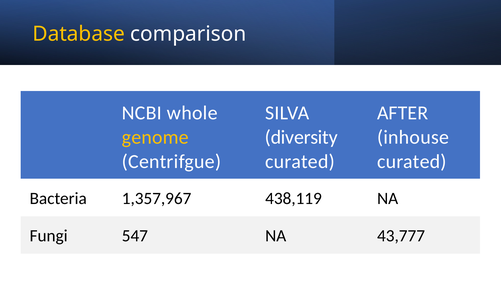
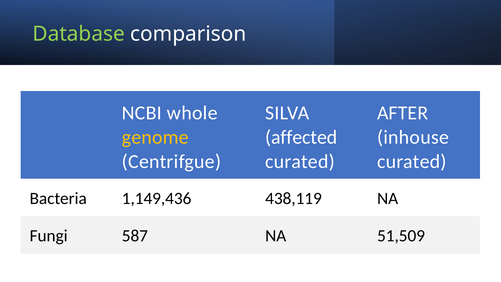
Database colour: yellow -> light green (79, 34)
diversity: diversity -> affected (301, 137)
1,357,967: 1,357,967 -> 1,149,436 (157, 198)
547: 547 -> 587 (135, 236)
43,777: 43,777 -> 51,509 (401, 236)
